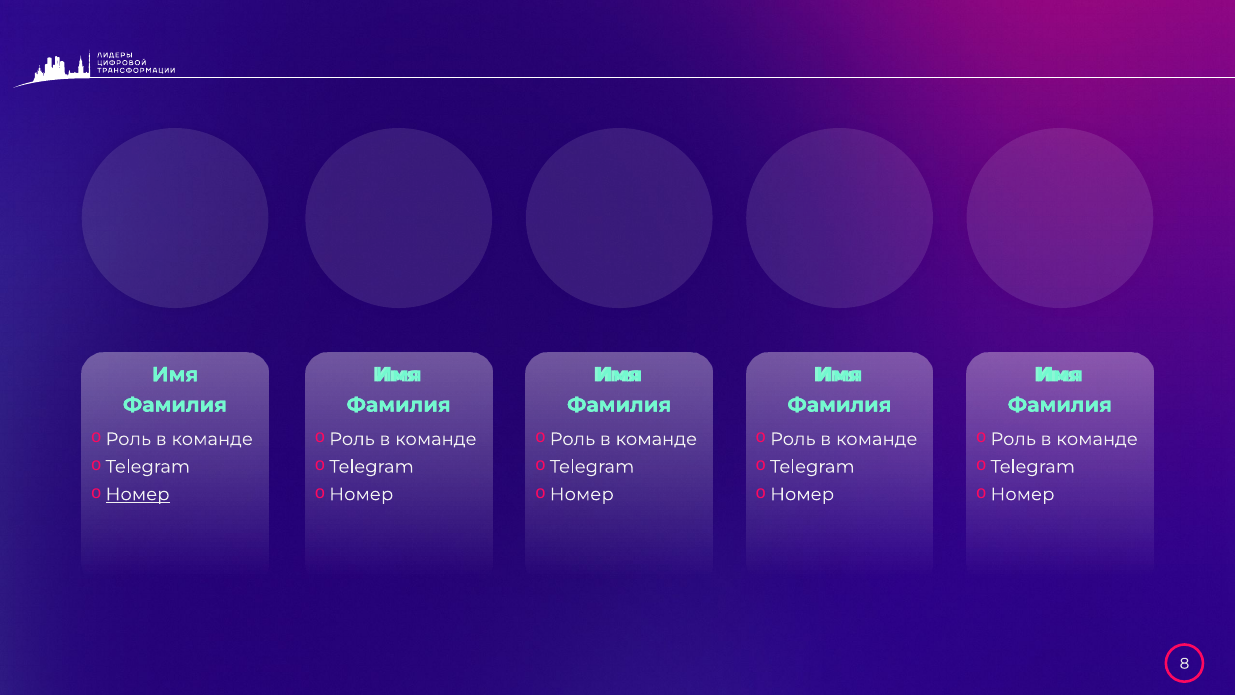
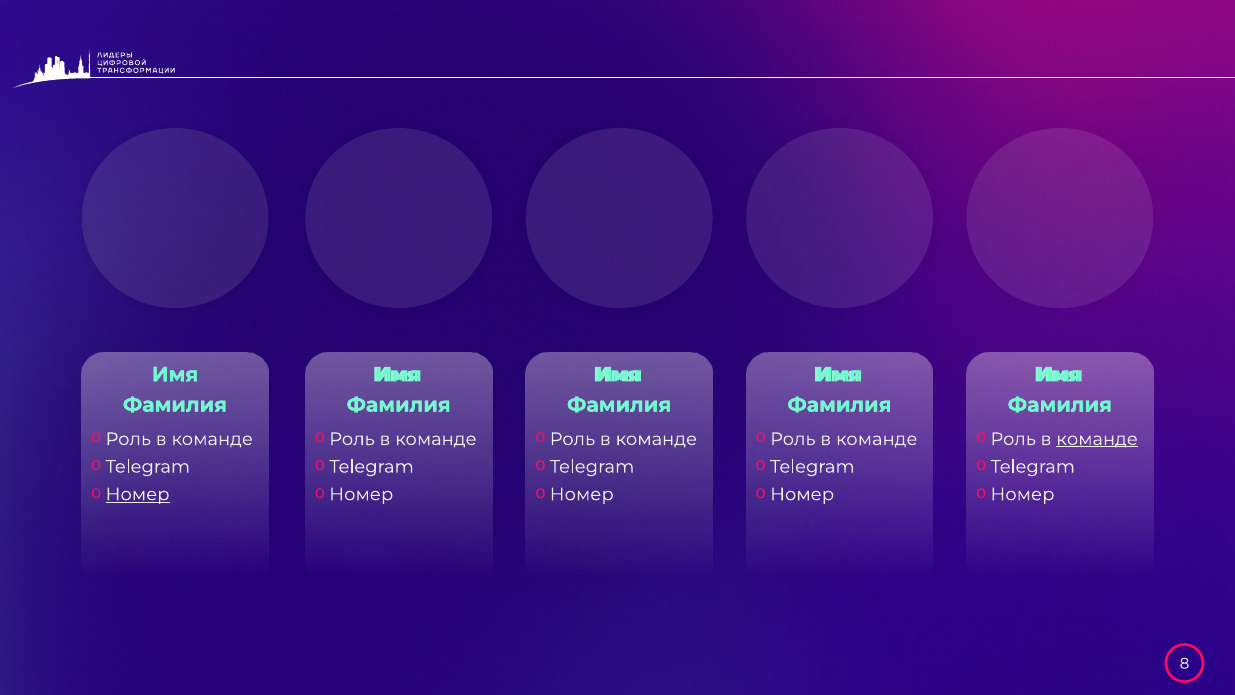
команде underline: none -> present (1097, 439)
